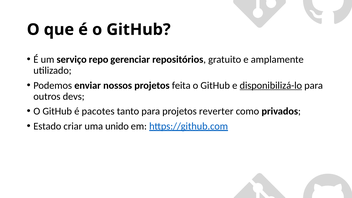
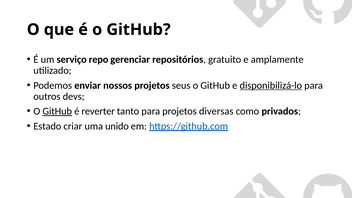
feita: feita -> seus (181, 85)
GitHub underline: none -> present (57, 111)
pacotes: pacotes -> reverter (98, 111)
reverter: reverter -> diversas (216, 111)
